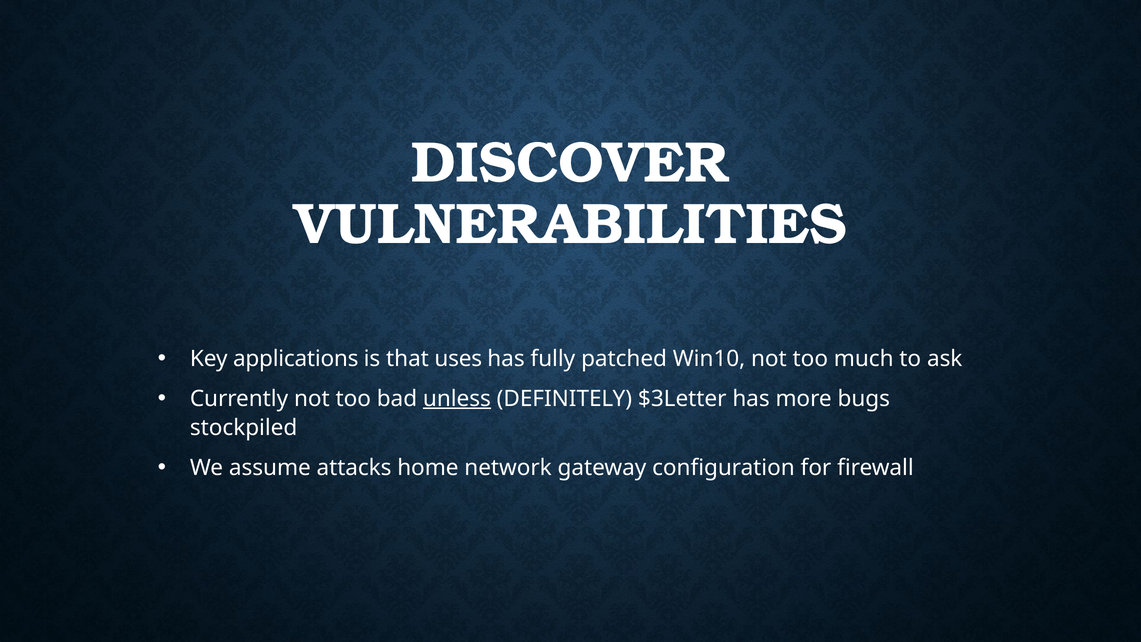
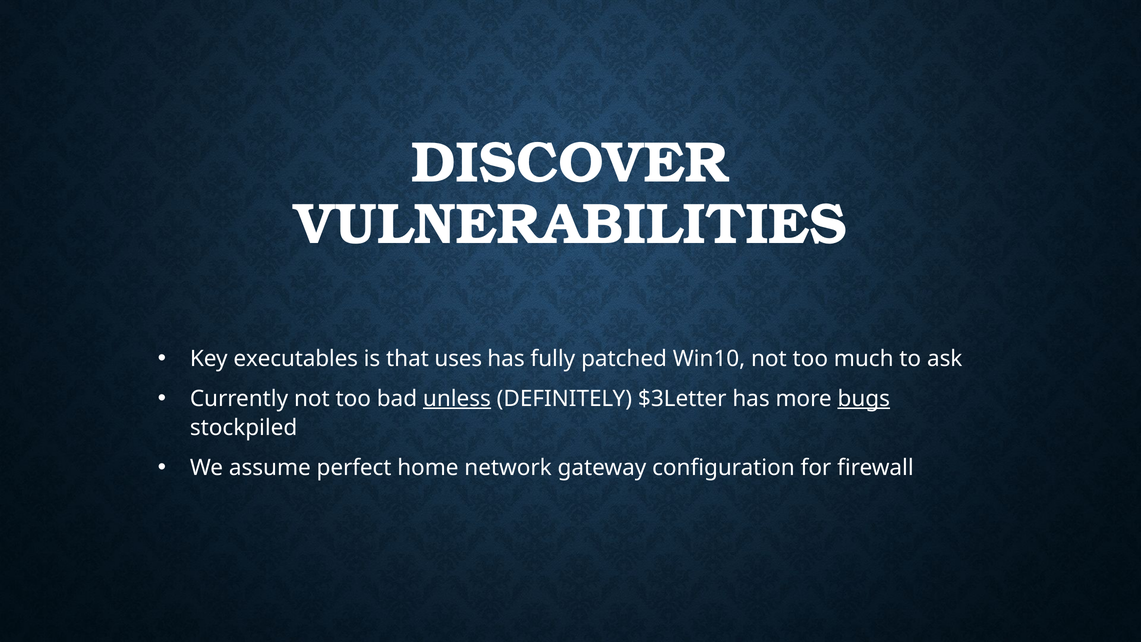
applications: applications -> executables (296, 359)
bugs underline: none -> present (864, 399)
attacks: attacks -> perfect (354, 468)
